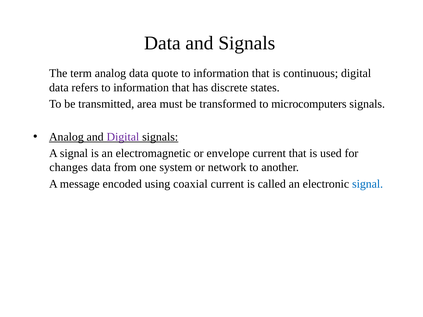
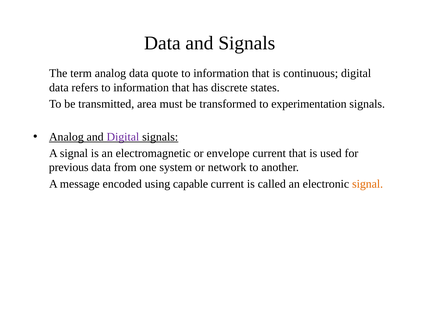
microcomputers: microcomputers -> experimentation (309, 104)
changes: changes -> previous (69, 168)
coaxial: coaxial -> capable (191, 184)
signal colour: blue -> orange (368, 184)
